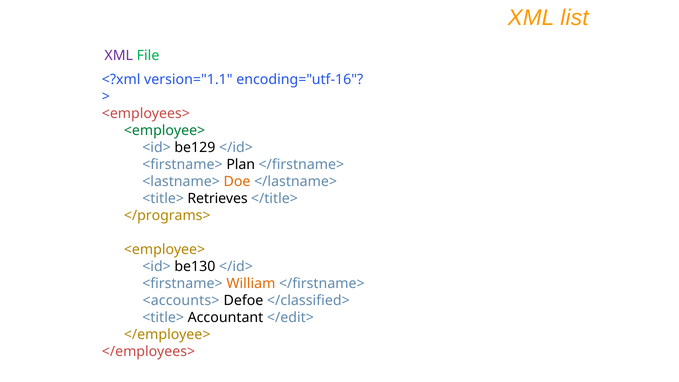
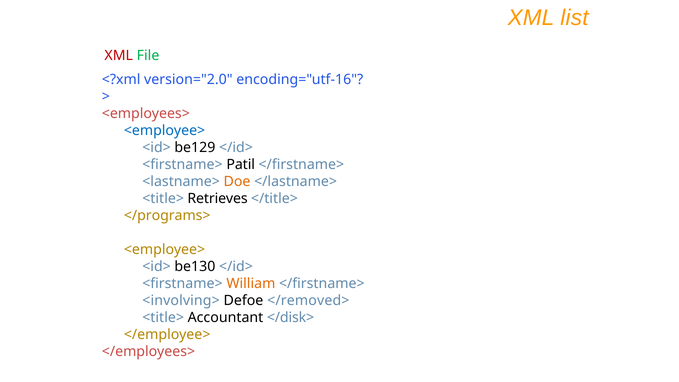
XML colour: purple -> red (119, 56)
version="1.1: version="1.1 -> version="2.0 (188, 80)
<employee> colour: green -> blue (165, 131)
Plan: Plan -> Patil (241, 165)
<accounts>: <accounts> -> <involving> (181, 300)
</classified>: </classified> -> </removed> (308, 300)
</edit>: </edit> -> </disk> (291, 317)
